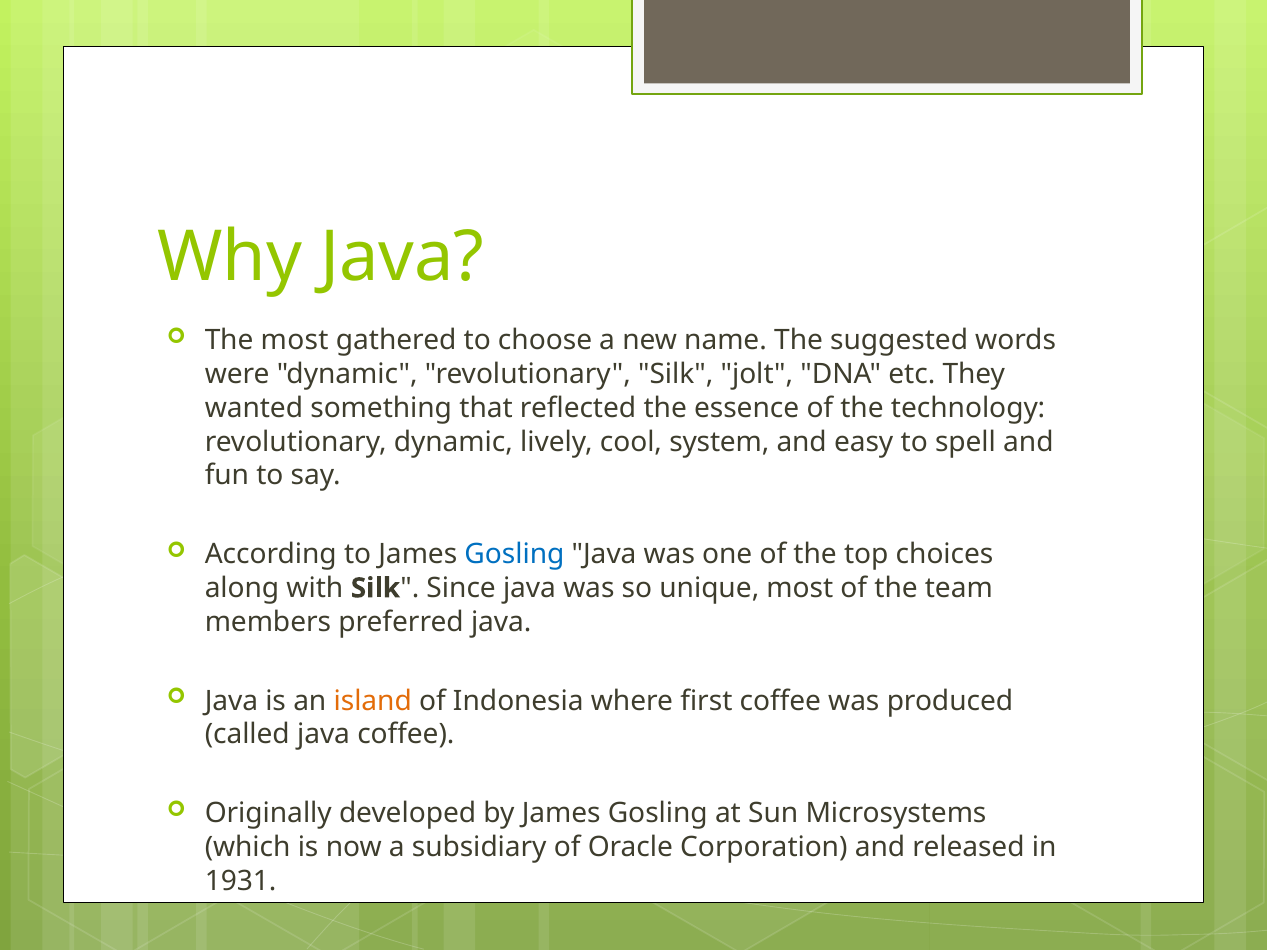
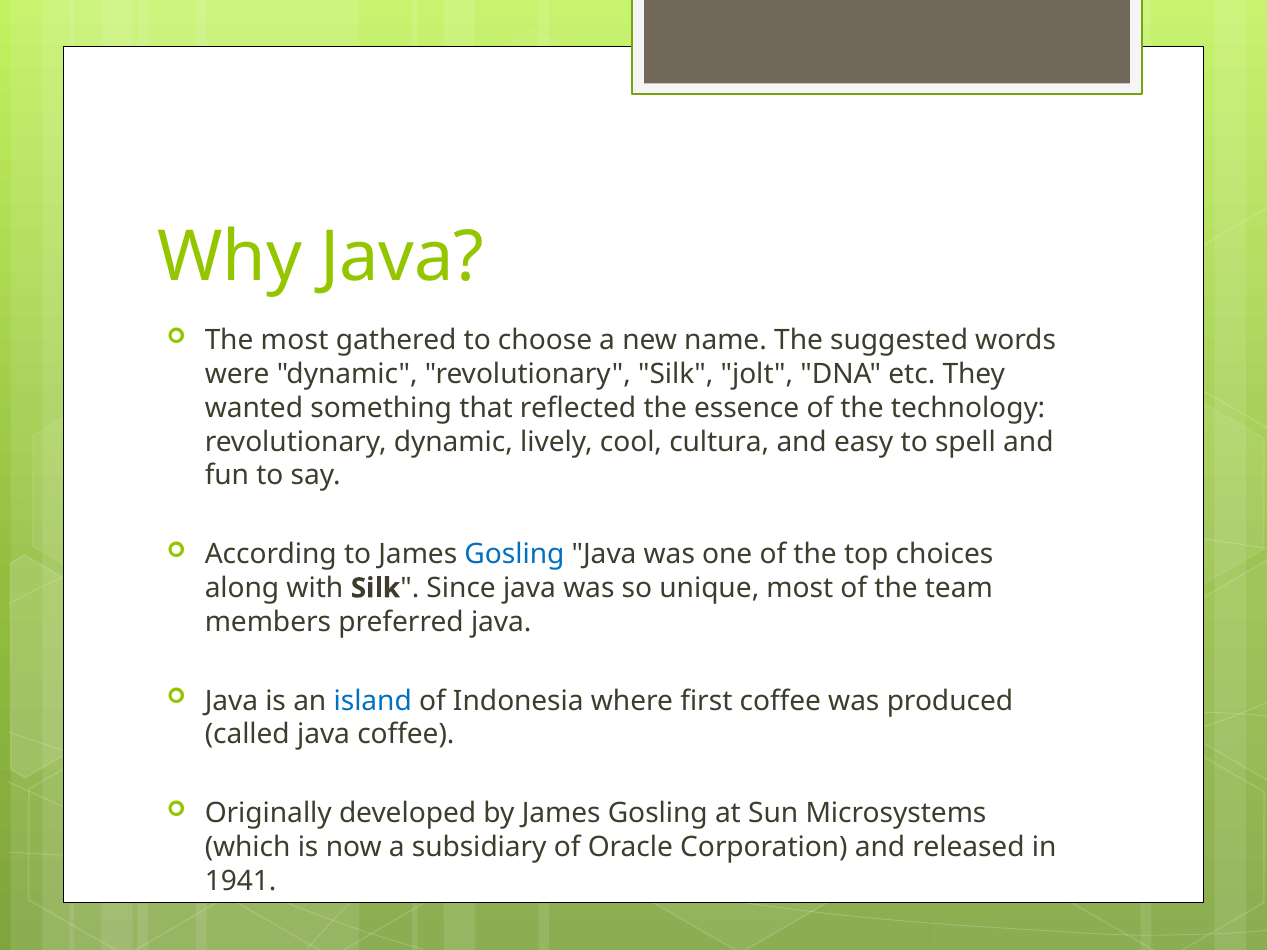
system: system -> cultura (719, 442)
island colour: orange -> blue (373, 701)
1931: 1931 -> 1941 (241, 881)
